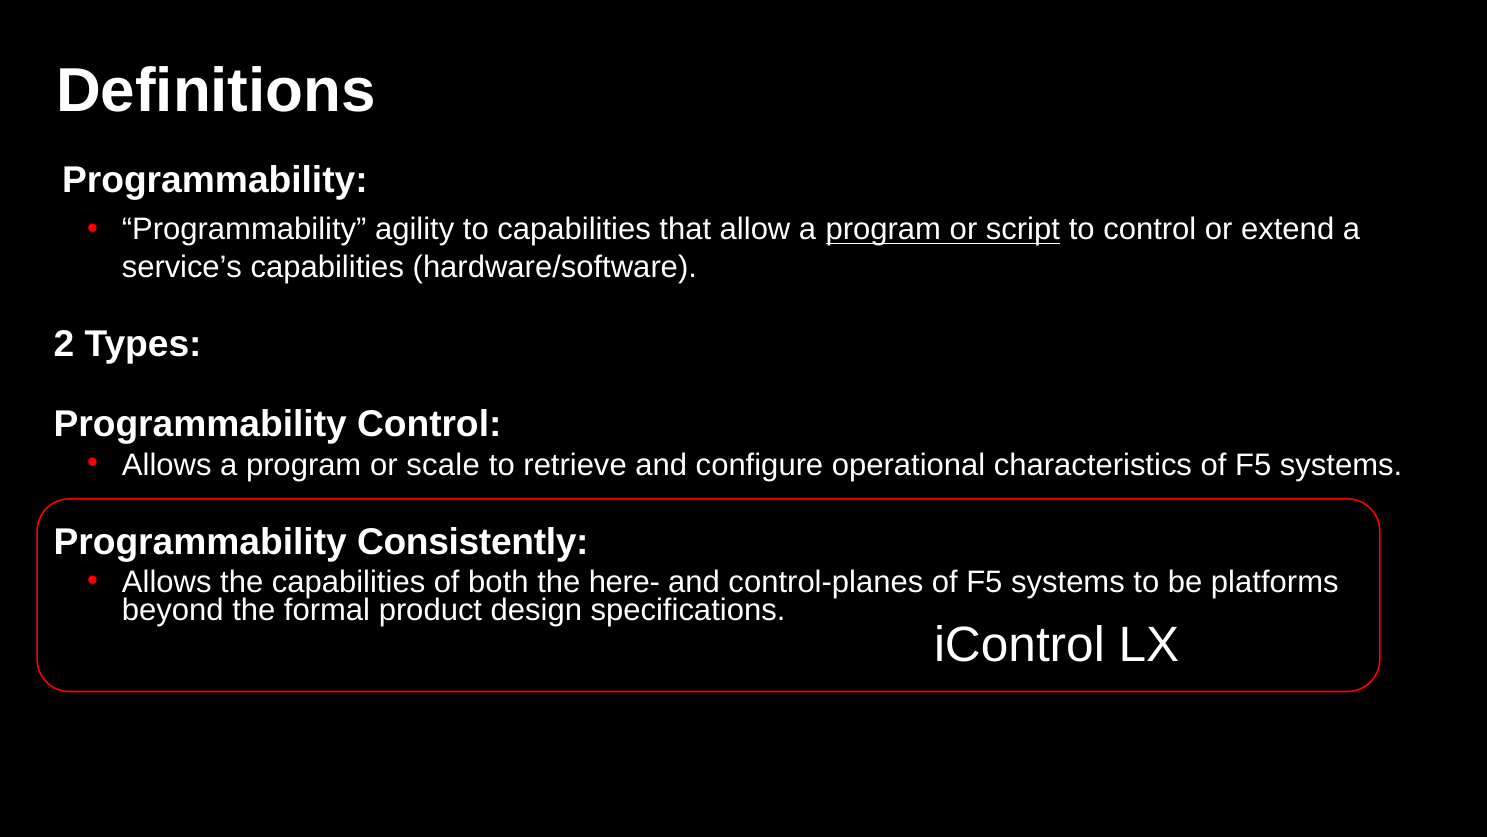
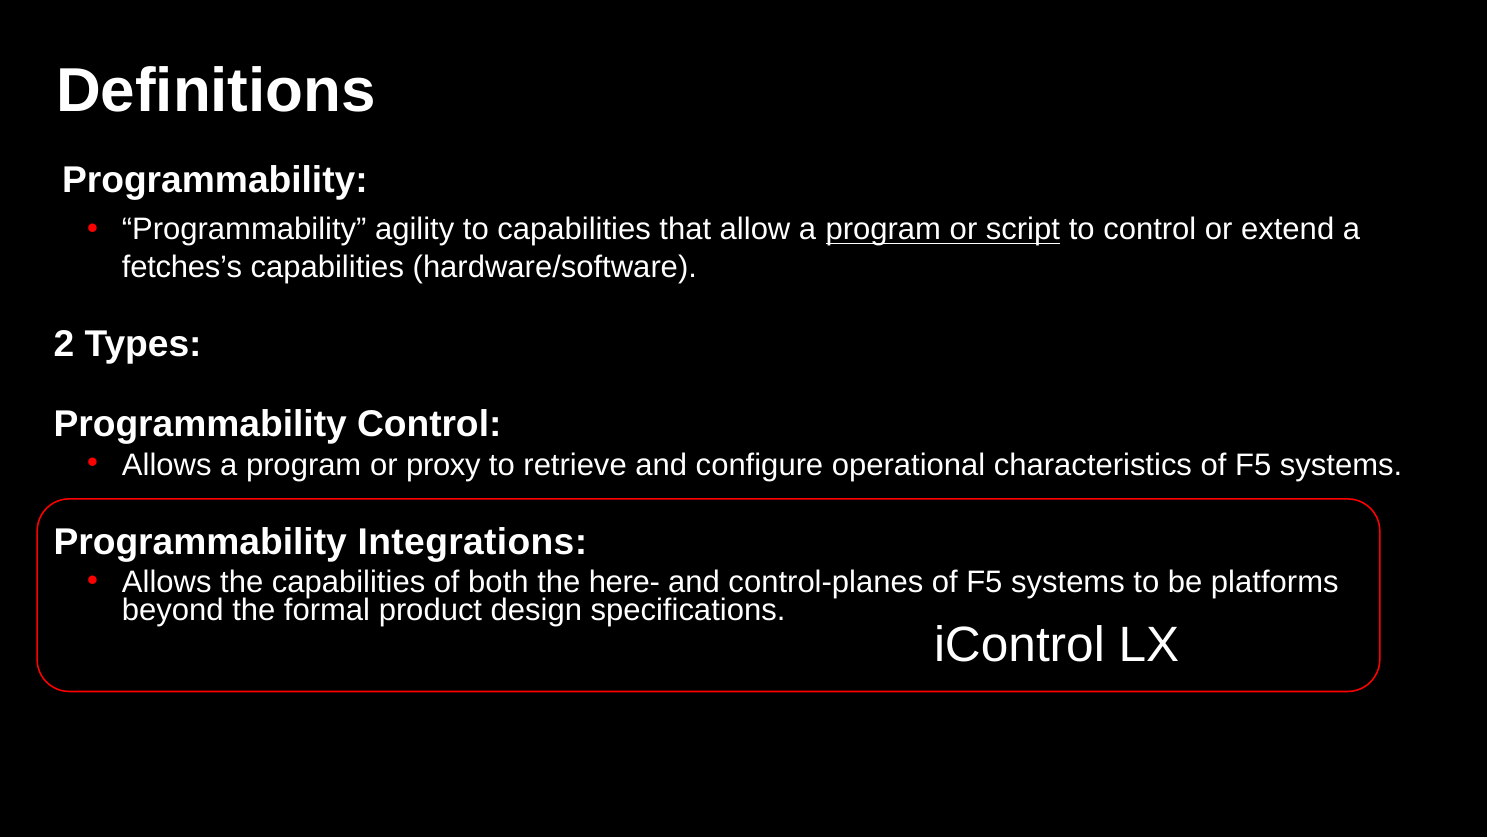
service’s: service’s -> fetches’s (182, 267)
scale: scale -> proxy (443, 465)
Consistently: Consistently -> Integrations (472, 542)
